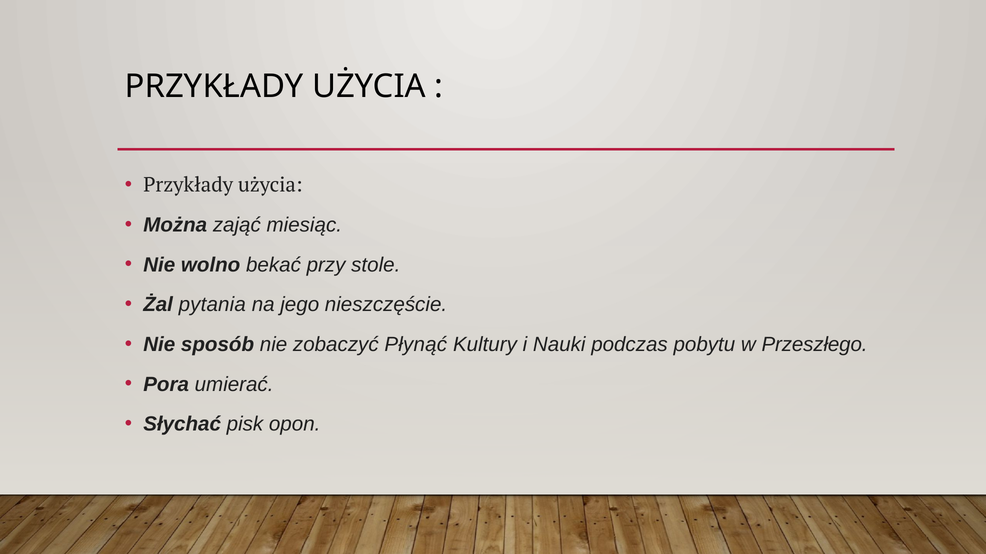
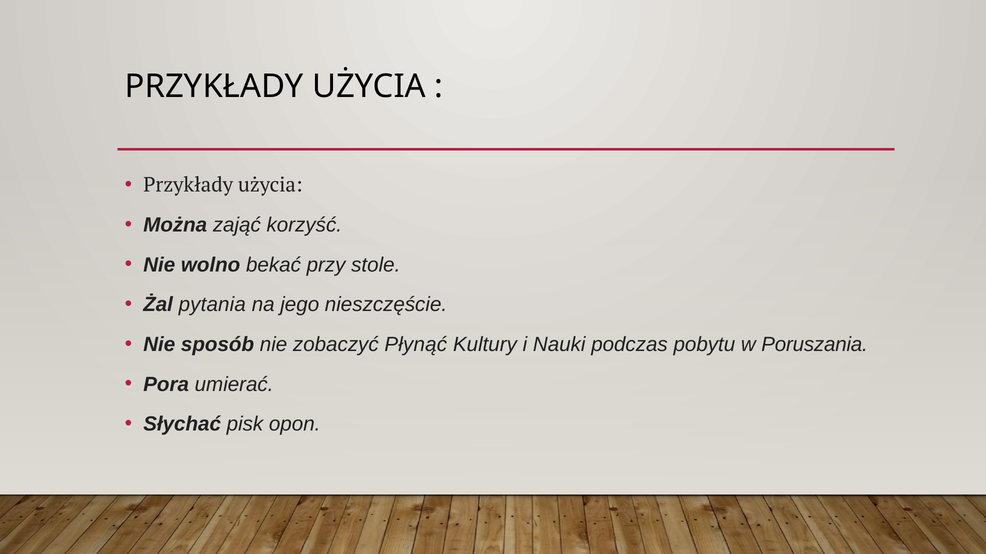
miesiąc: miesiąc -> korzyść (304, 225)
Przeszłego: Przeszłego -> Poruszania (815, 345)
